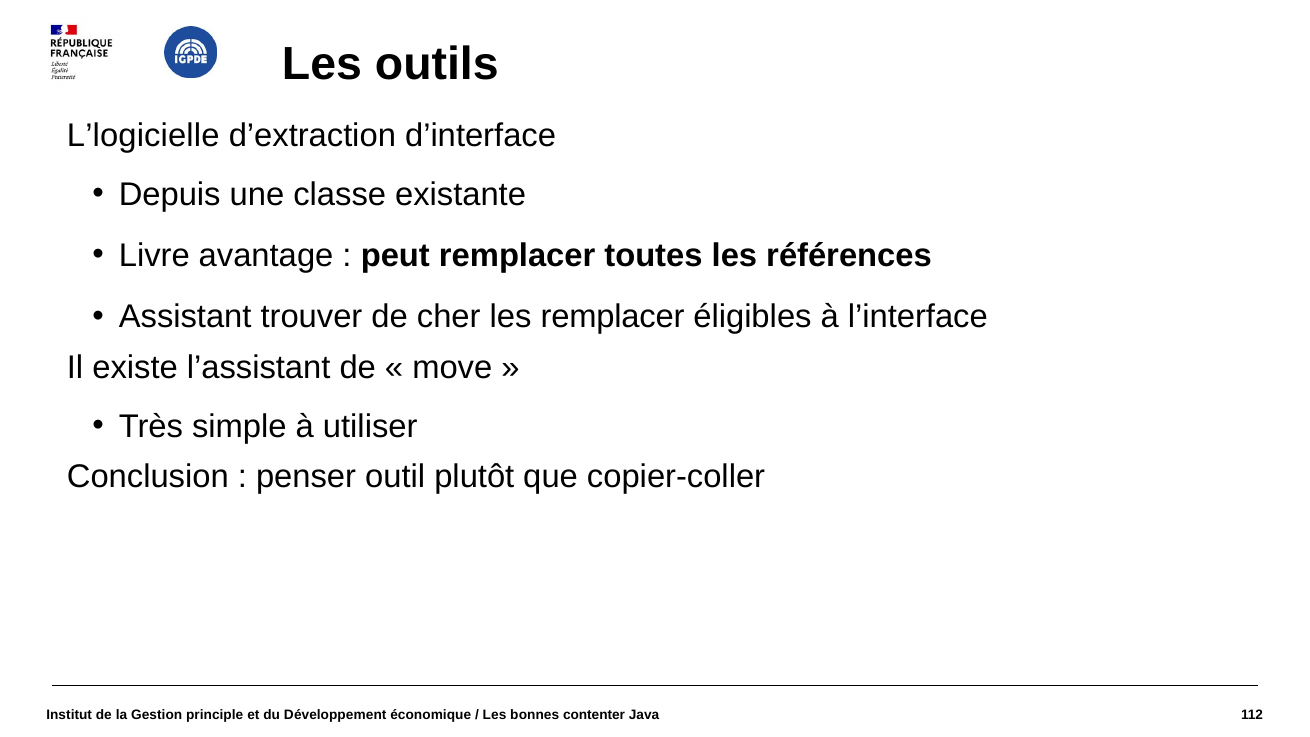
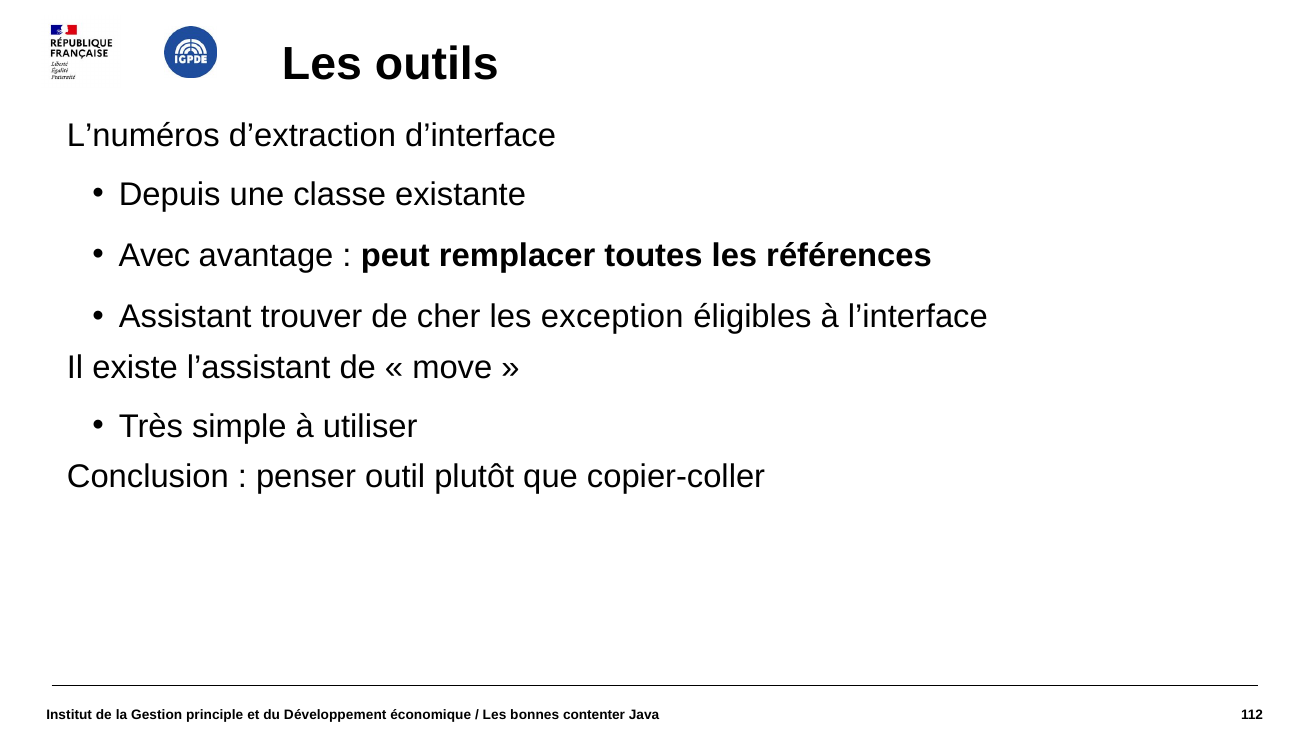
L’logicielle: L’logicielle -> L’numéros (143, 135)
Livre: Livre -> Avec (154, 256)
les remplacer: remplacer -> exception (612, 317)
